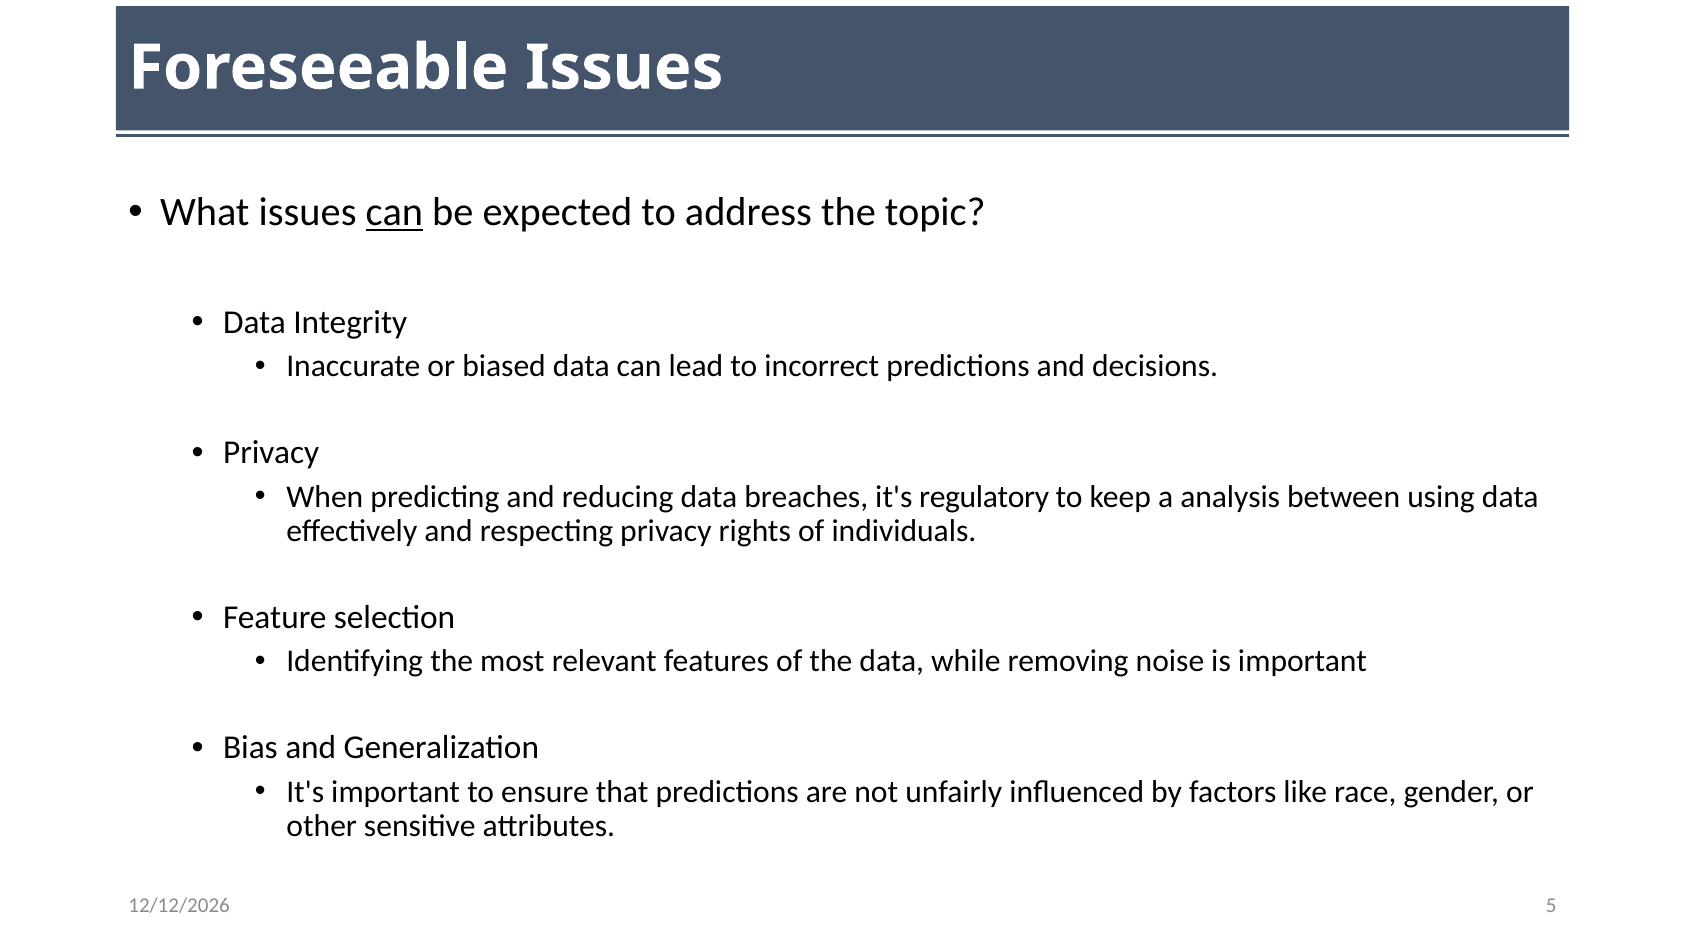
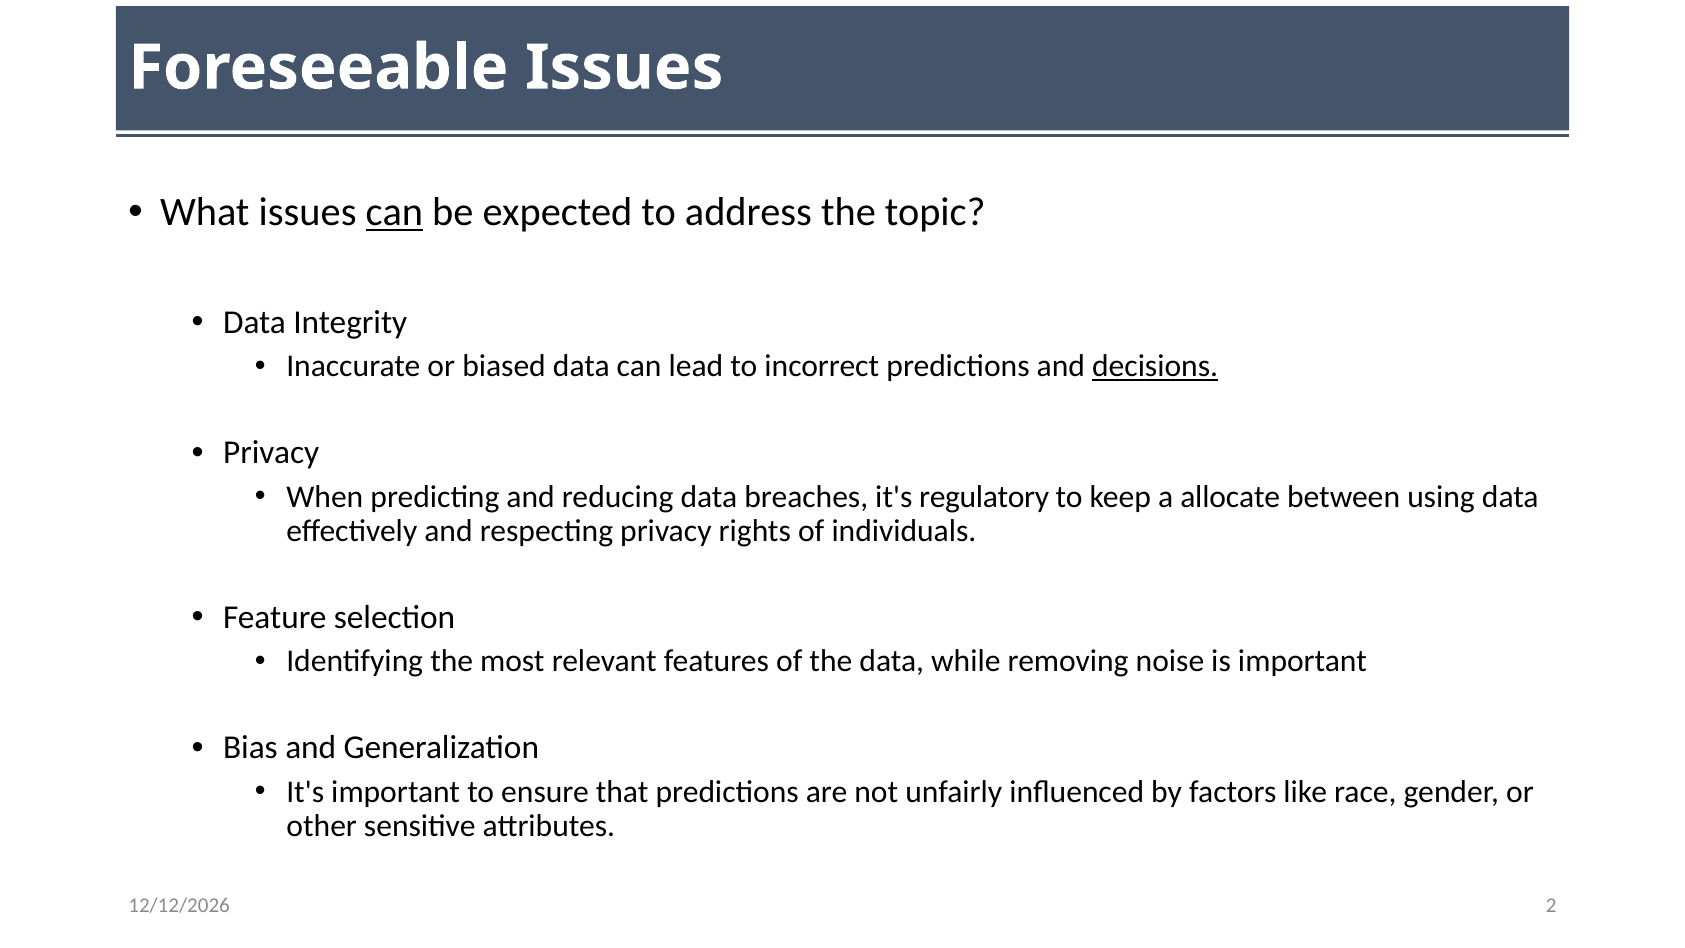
decisions underline: none -> present (1155, 366)
analysis: analysis -> allocate (1230, 497)
5: 5 -> 2 (1551, 905)
